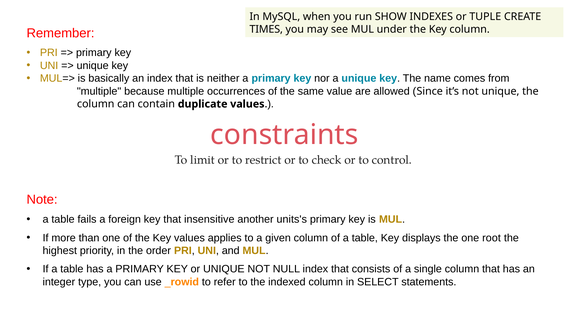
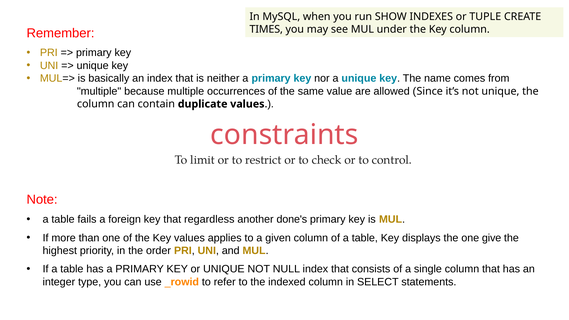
insensitive: insensitive -> regardless (209, 219)
units's: units's -> done's (292, 219)
root: root -> give (492, 238)
